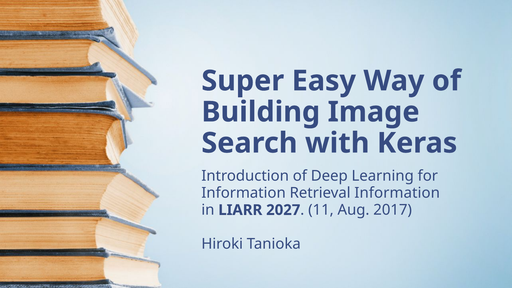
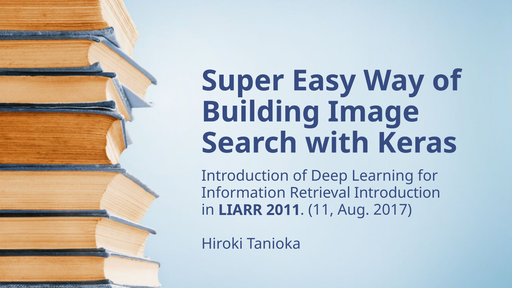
Retrieval Information: Information -> Introduction (397, 193)
2027: 2027 -> 2011 (283, 210)
